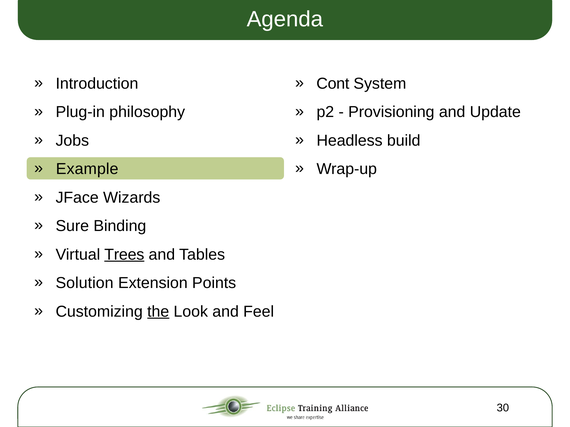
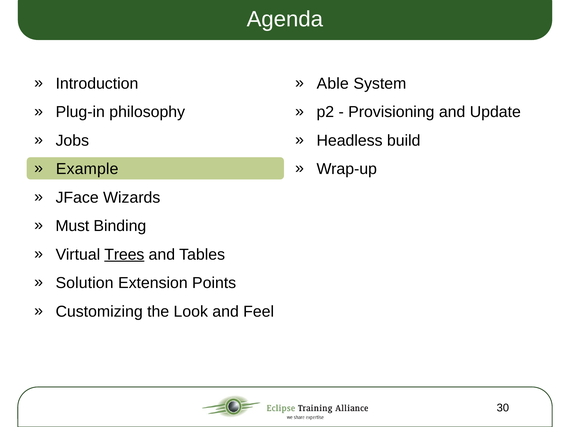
Cont: Cont -> Able (333, 84)
Sure: Sure -> Must (72, 226)
the underline: present -> none (158, 312)
